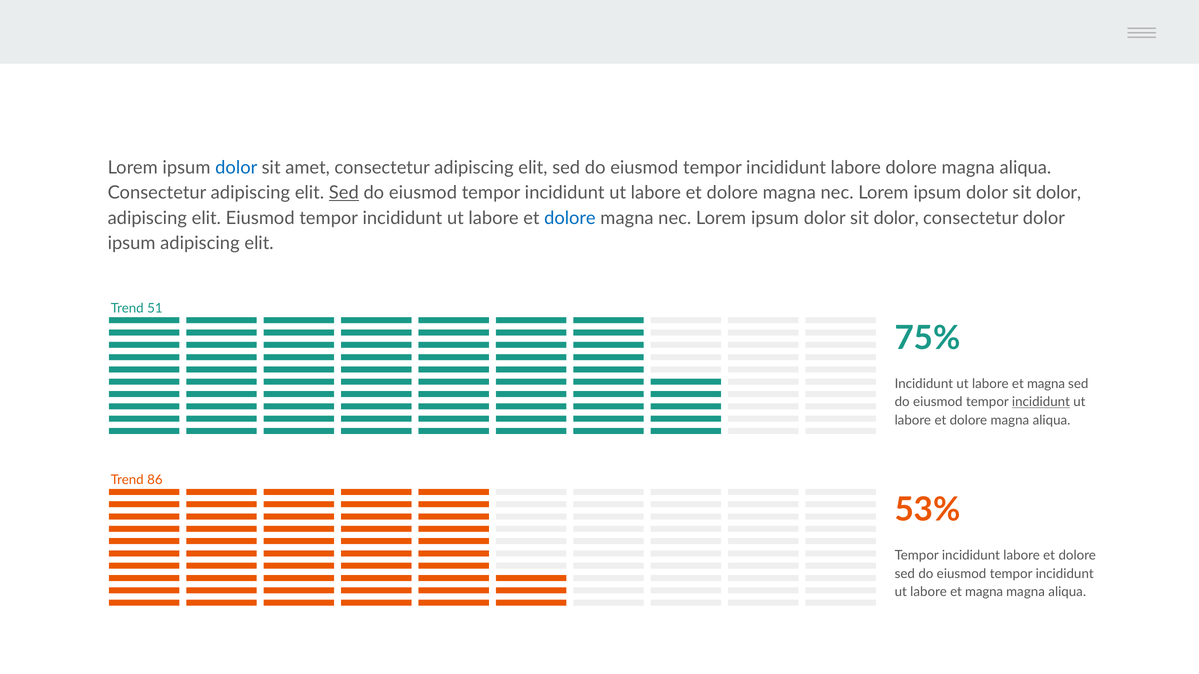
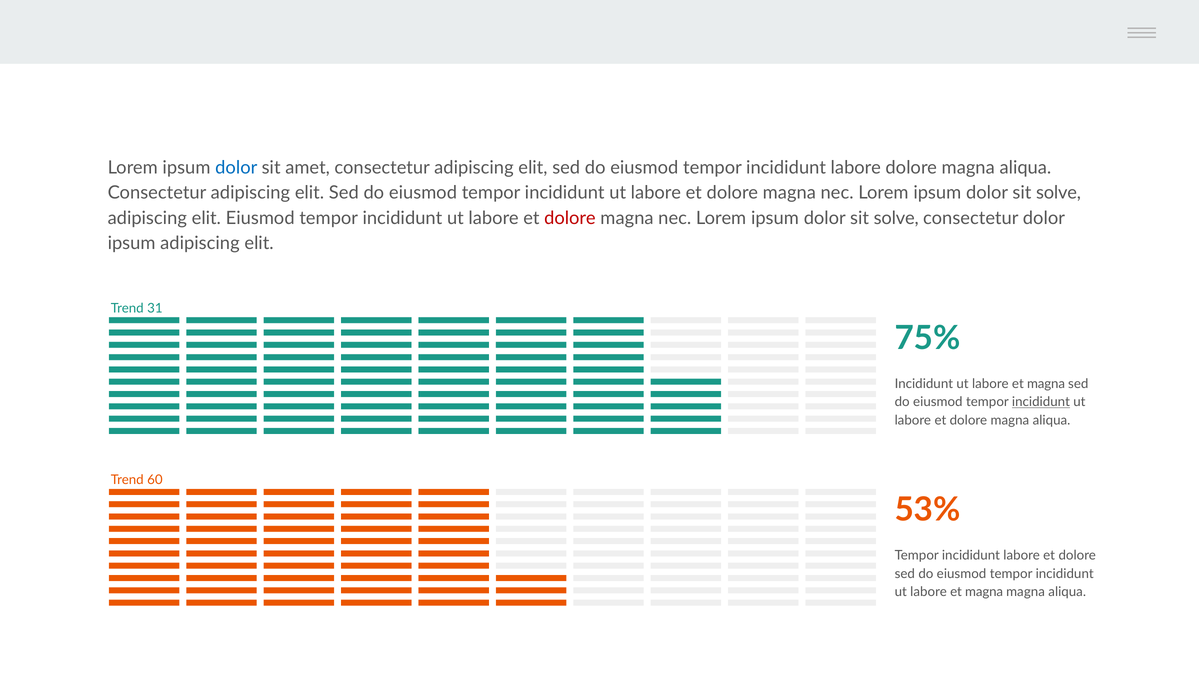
Sed underline: present -> none (344, 193)
dolor: dolor -> solve (1059, 193)
dolore colour: blue -> red (570, 218)
dolor: dolor -> solve (896, 218)
51: 51 -> 31 (155, 309)
86: 86 -> 60 (155, 480)
